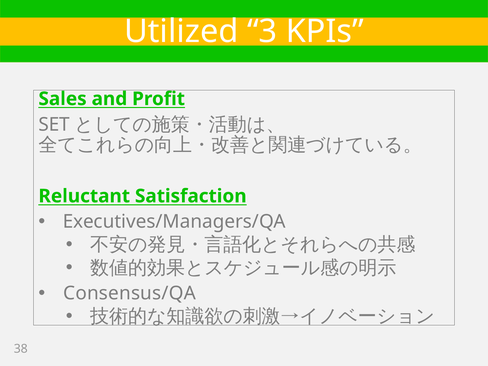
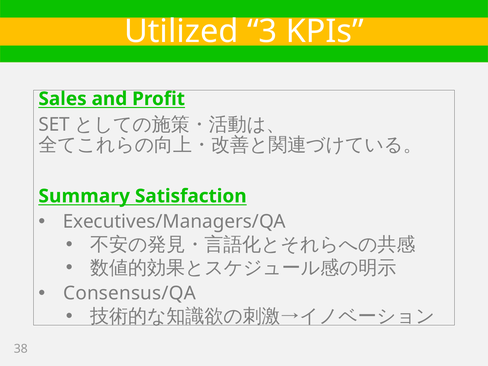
Reluctant: Reluctant -> Summary (84, 196)
